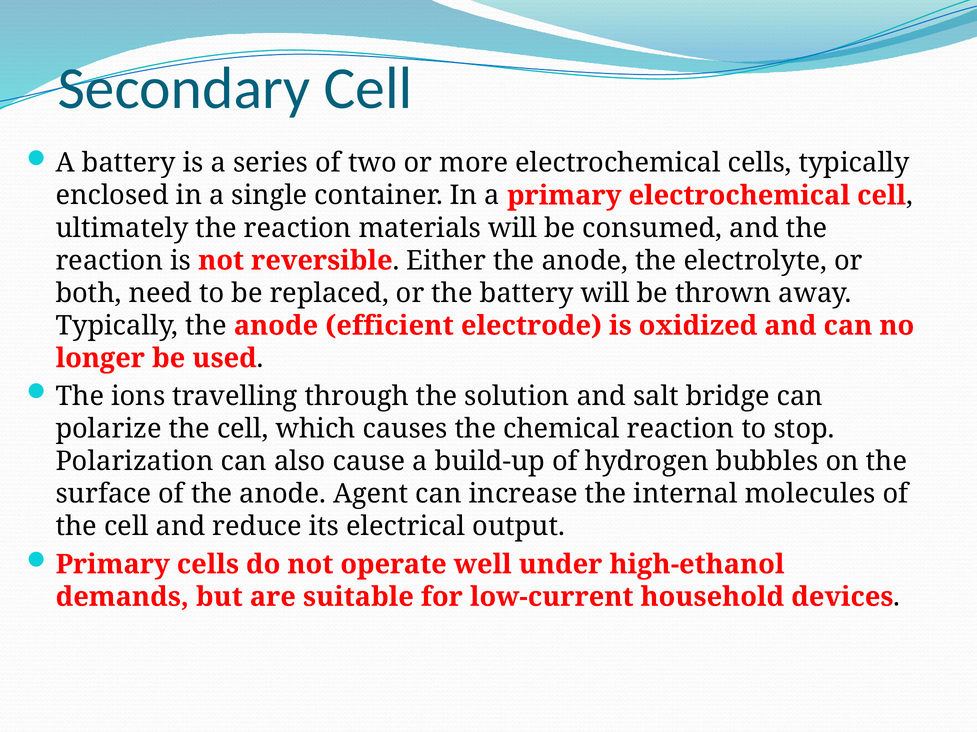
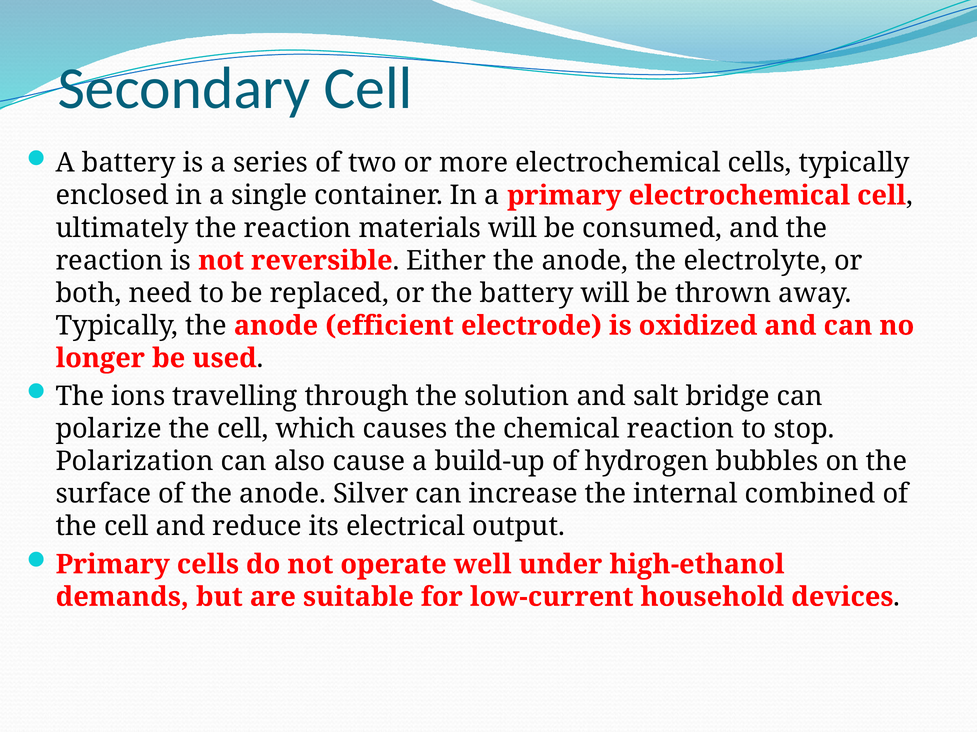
Agent: Agent -> Silver (371, 494)
molecules: molecules -> combined (810, 494)
